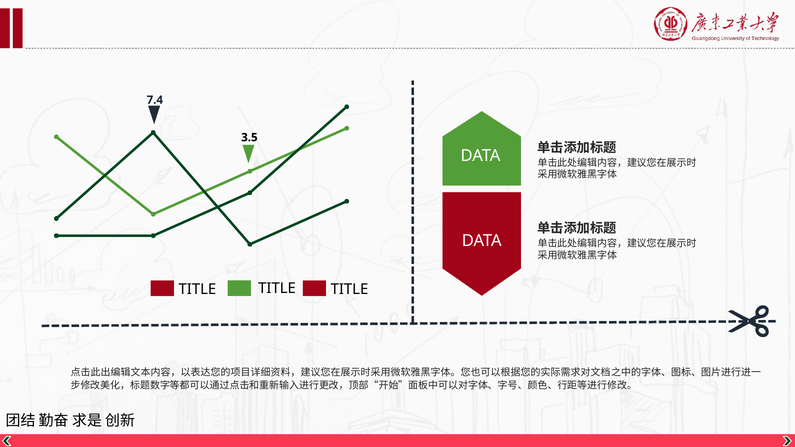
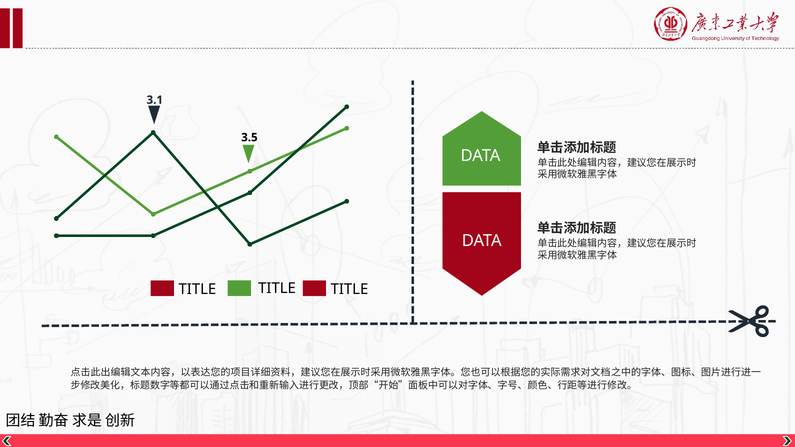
7.4: 7.4 -> 3.1 (155, 100)
